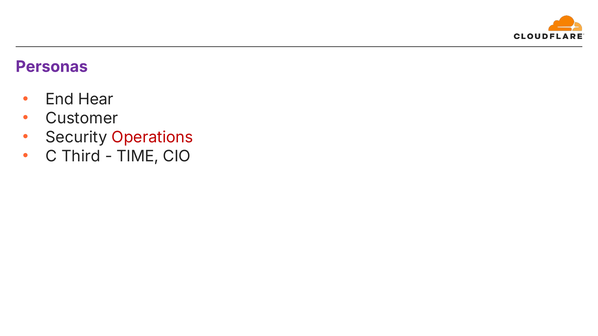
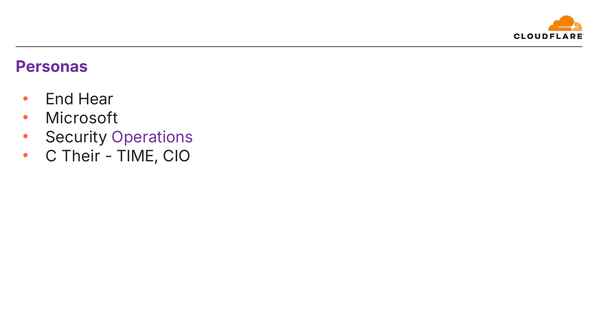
Customer: Customer -> Microsoft (82, 118)
Operations colour: red -> purple (152, 137)
Third: Third -> Their (81, 156)
